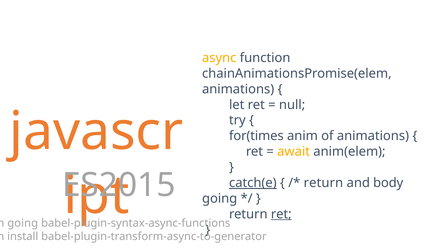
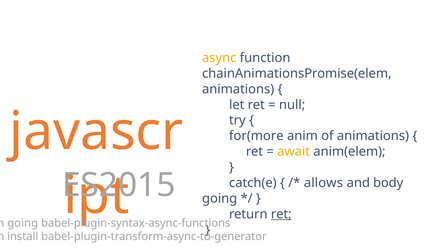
for(times: for(times -> for(more (256, 136)
catch(e underline: present -> none (253, 183)
return: return -> allows (323, 183)
